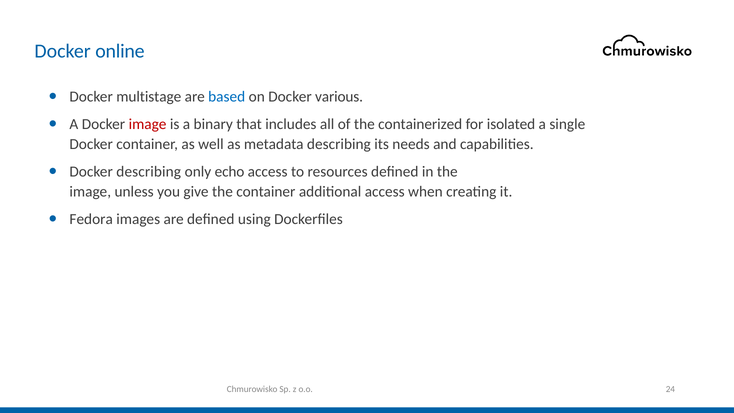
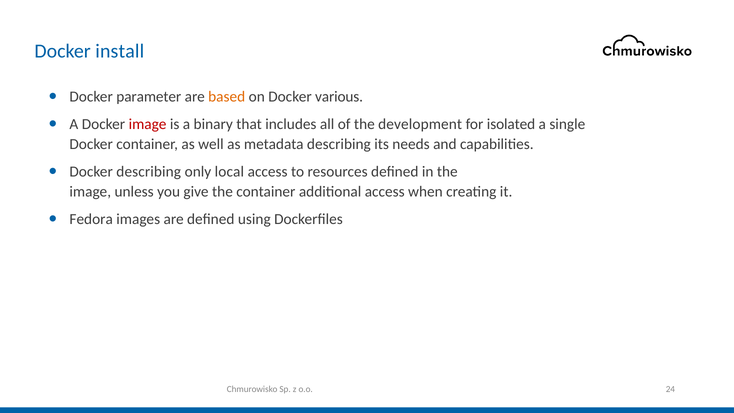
online: online -> install (120, 51)
multistage: multistage -> parameter (149, 97)
based colour: blue -> orange (227, 97)
containerized: containerized -> development (420, 124)
echo: echo -> local (229, 172)
